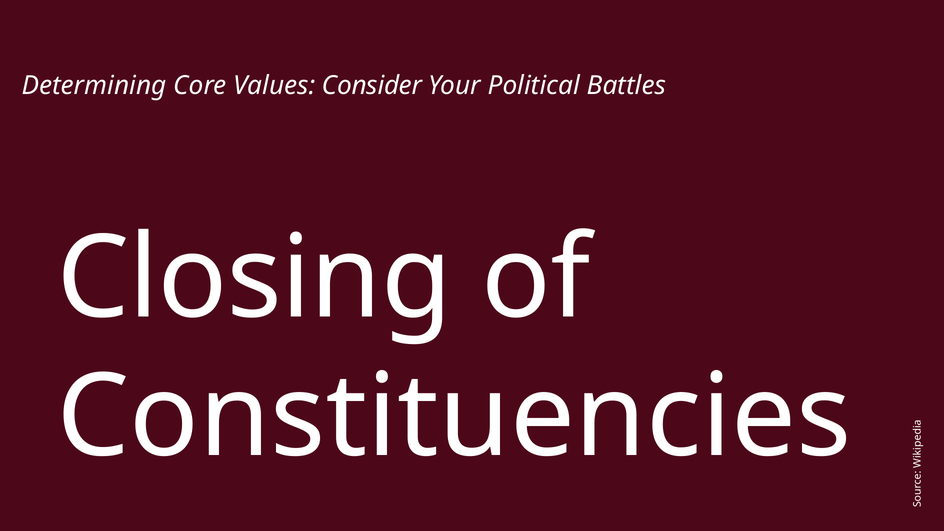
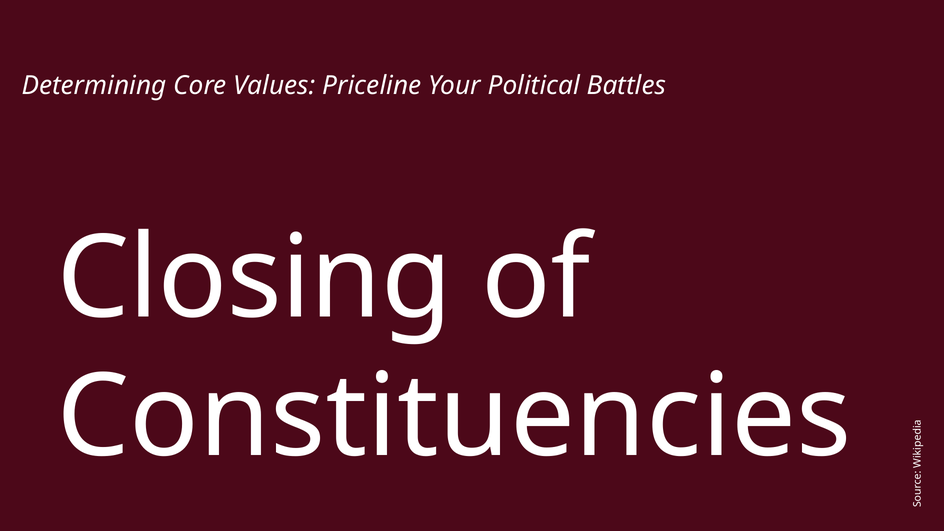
Consider: Consider -> Priceline (372, 86)
